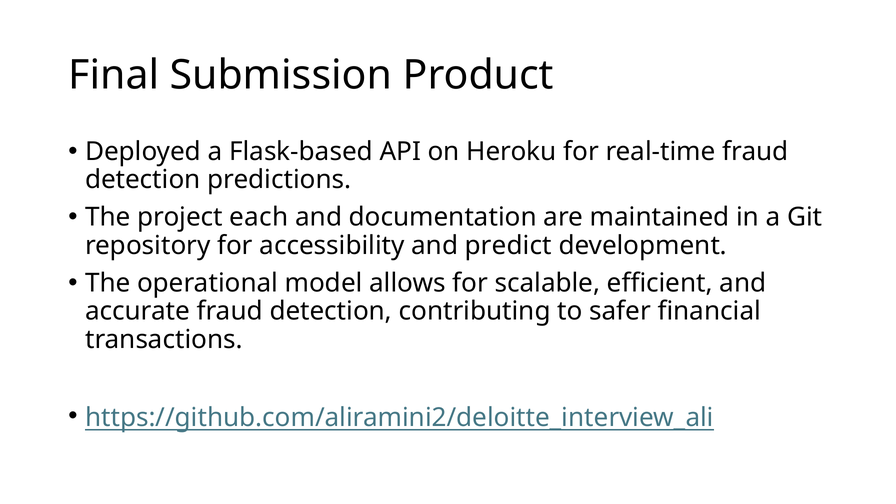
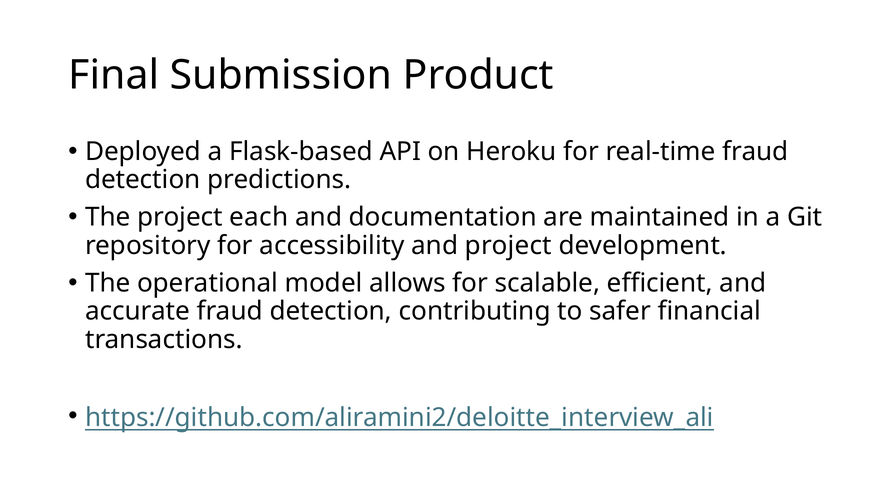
and predict: predict -> project (508, 246)
